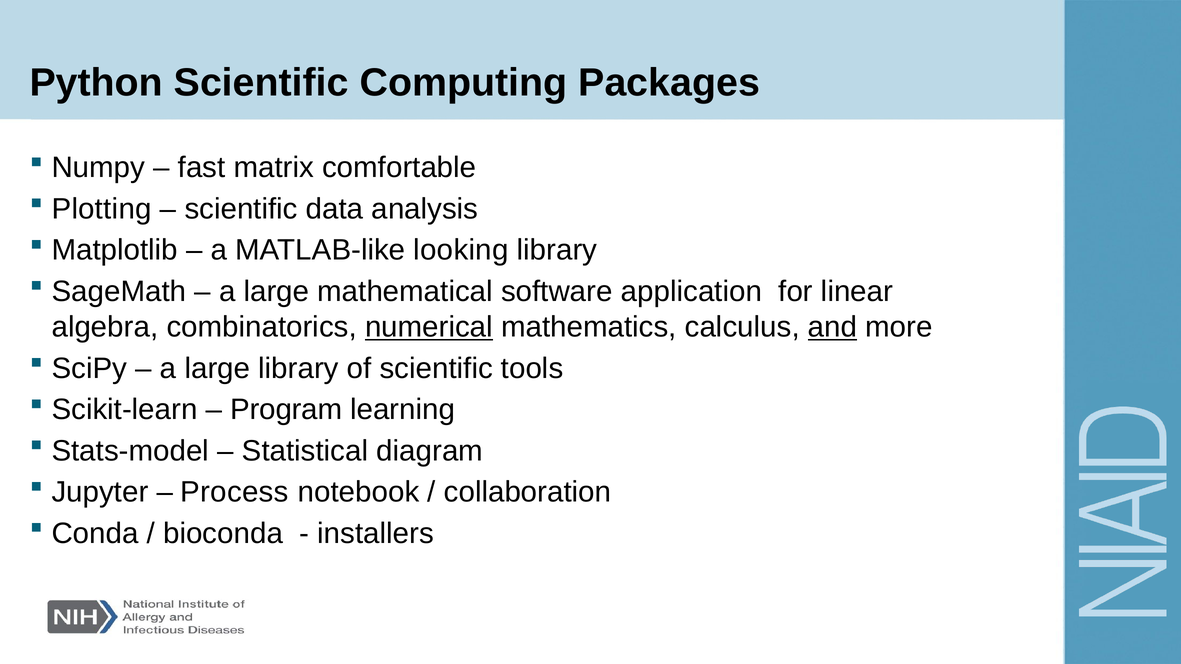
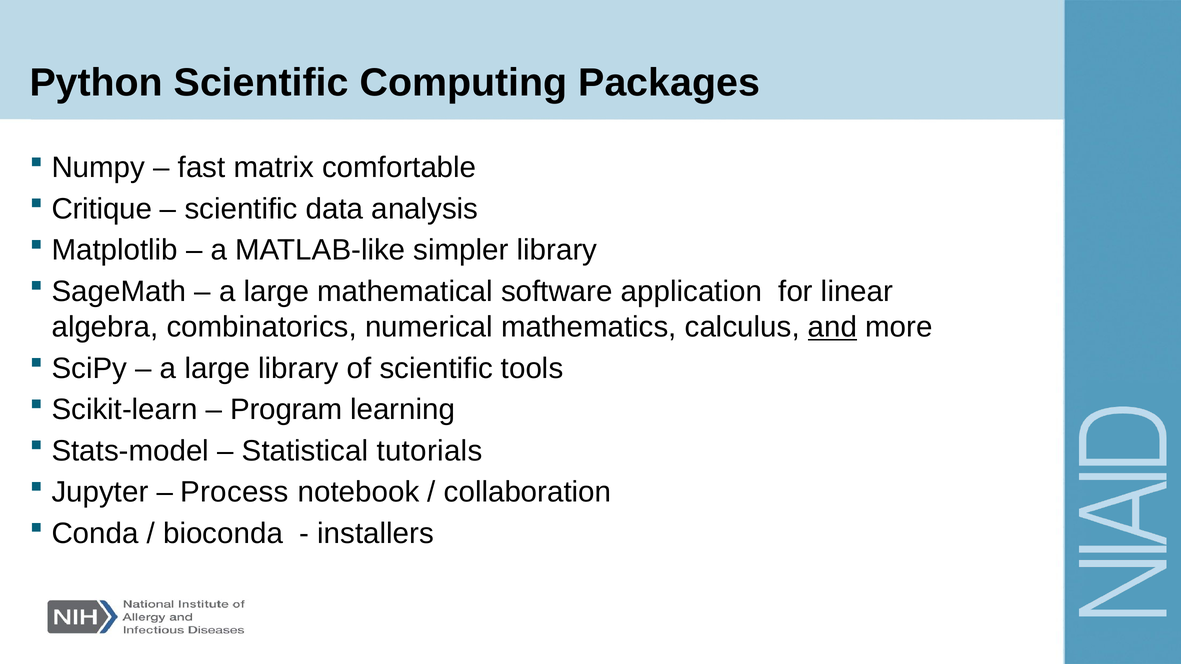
Plotting: Plotting -> Critique (102, 209)
looking: looking -> simpler (461, 250)
numerical underline: present -> none (429, 327)
diagram: diagram -> tutorials (430, 451)
